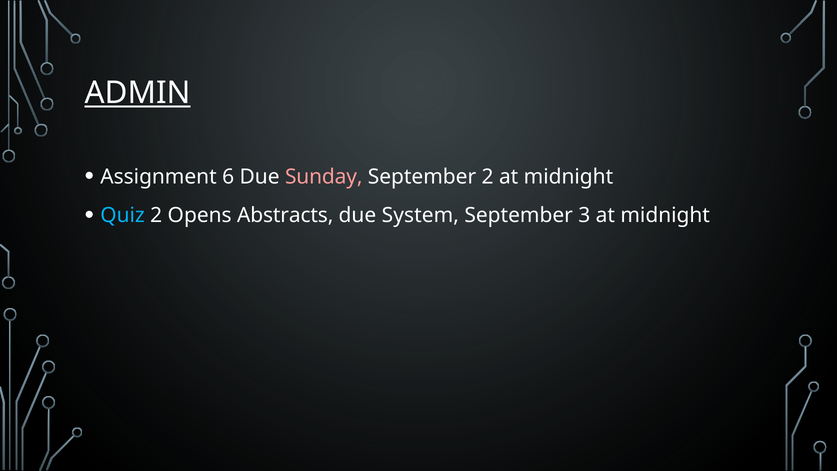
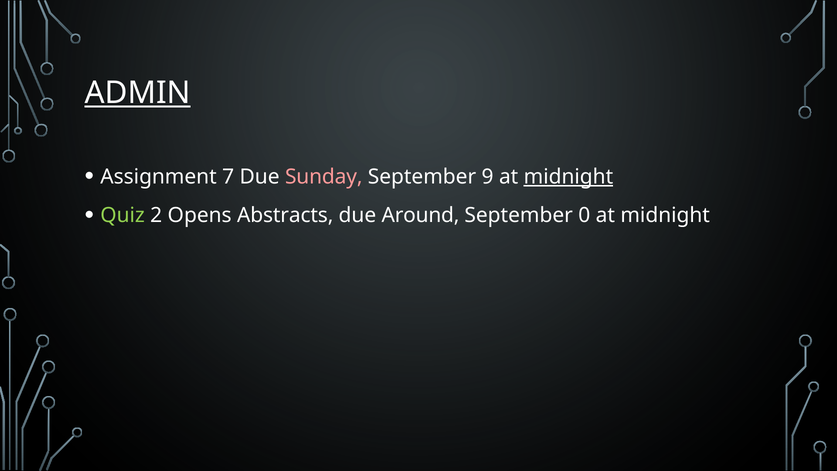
6: 6 -> 7 (228, 177)
September 2: 2 -> 9 (488, 177)
midnight underline: none -> present (568, 177)
Quiz colour: light blue -> light green (123, 215)
System: System -> Around (420, 215)
3: 3 -> 0 (584, 215)
